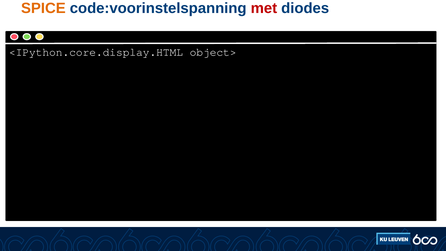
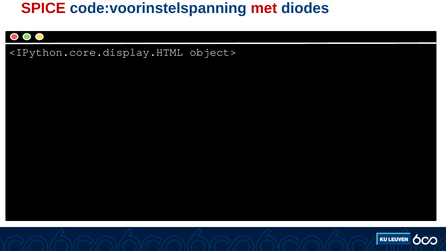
SPICE colour: orange -> red (43, 8)
